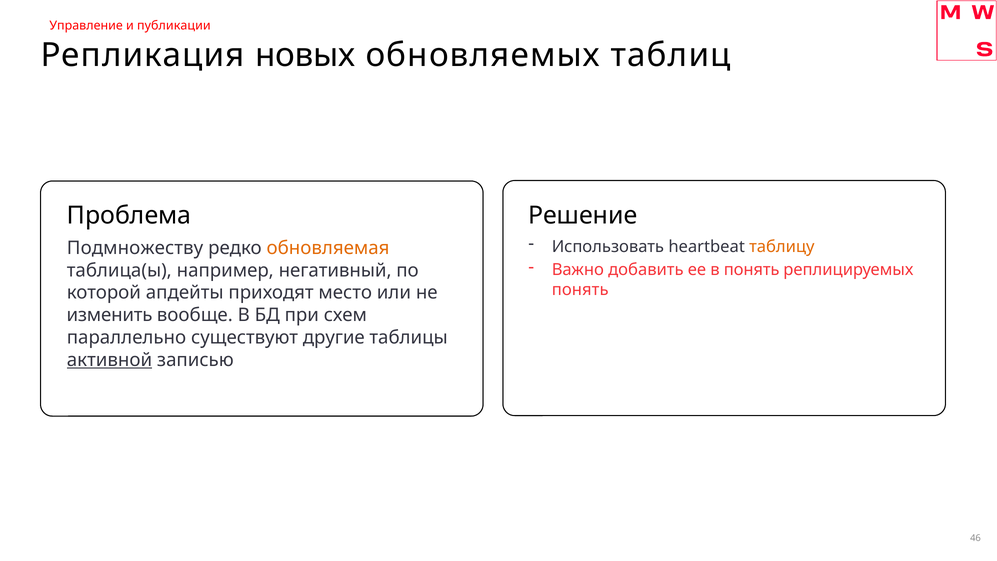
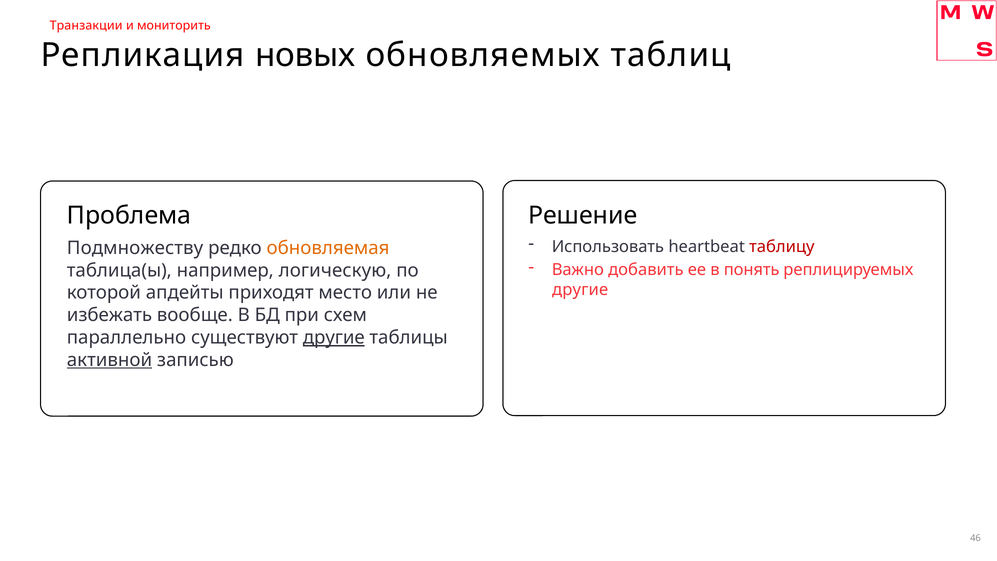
Управление: Управление -> Транзакции (86, 26)
публикации: публикации -> мониторить (174, 26)
таблицу colour: orange -> red (782, 246)
негативный: негативный -> логическую (335, 270)
понять: понять -> другие (580, 290)
изменить: изменить -> избежать (109, 315)
другие underline: none -> present (334, 338)
